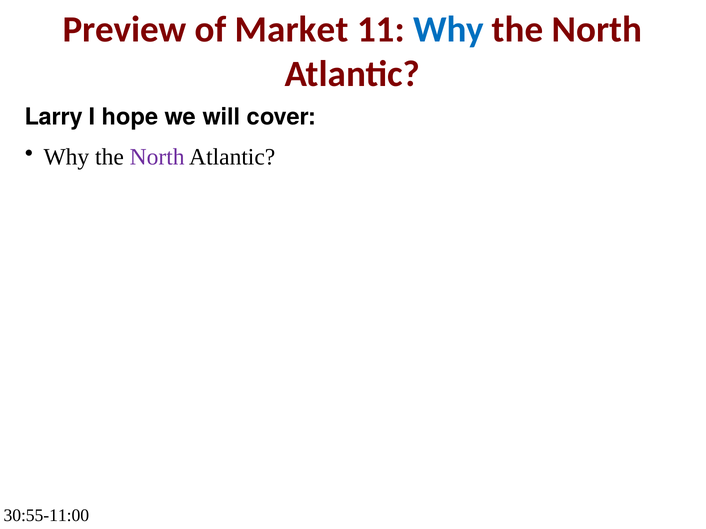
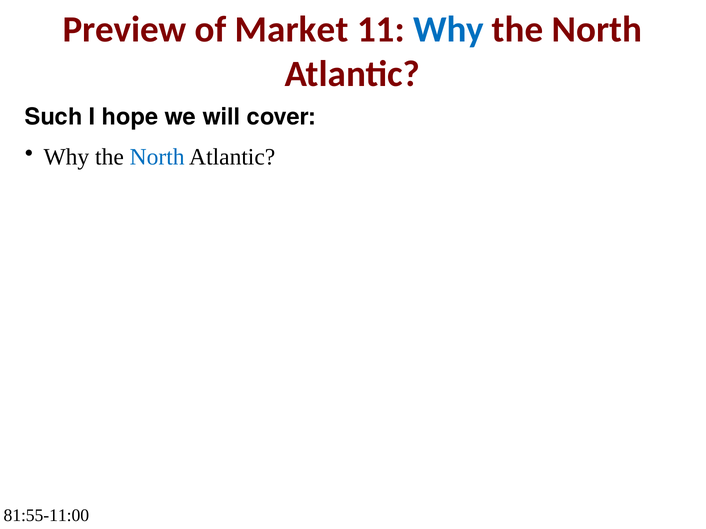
Larry: Larry -> Such (54, 117)
North colour: purple -> blue (157, 157)
30:55-11:00: 30:55-11:00 -> 81:55-11:00 (46, 516)
